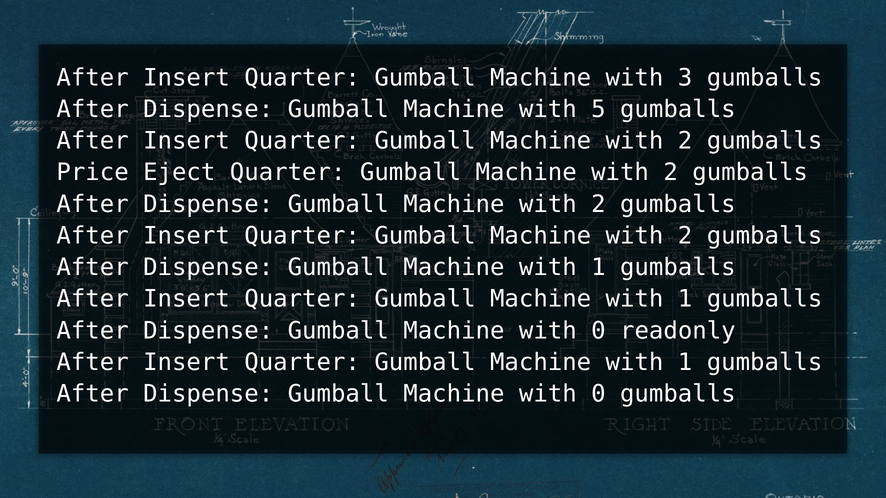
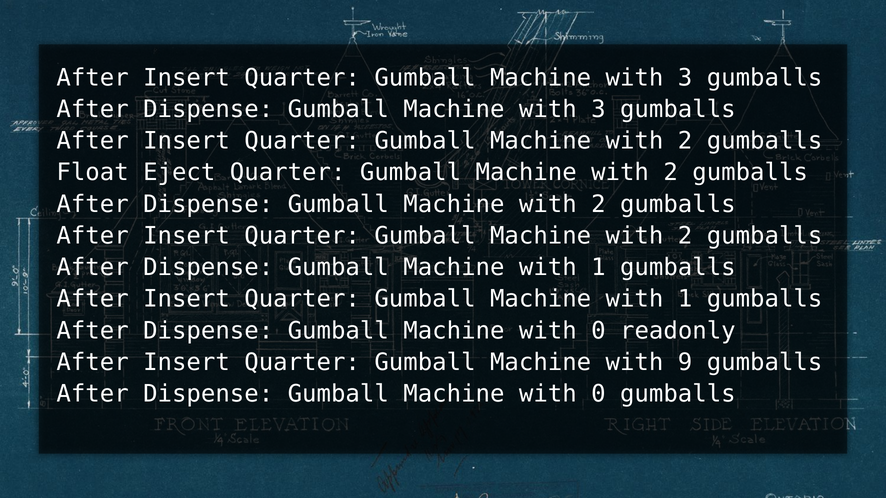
5: 5 -> 3 (598, 109)
Price: Price -> Float (93, 173)
1: 1 -> 9 (685, 363)
